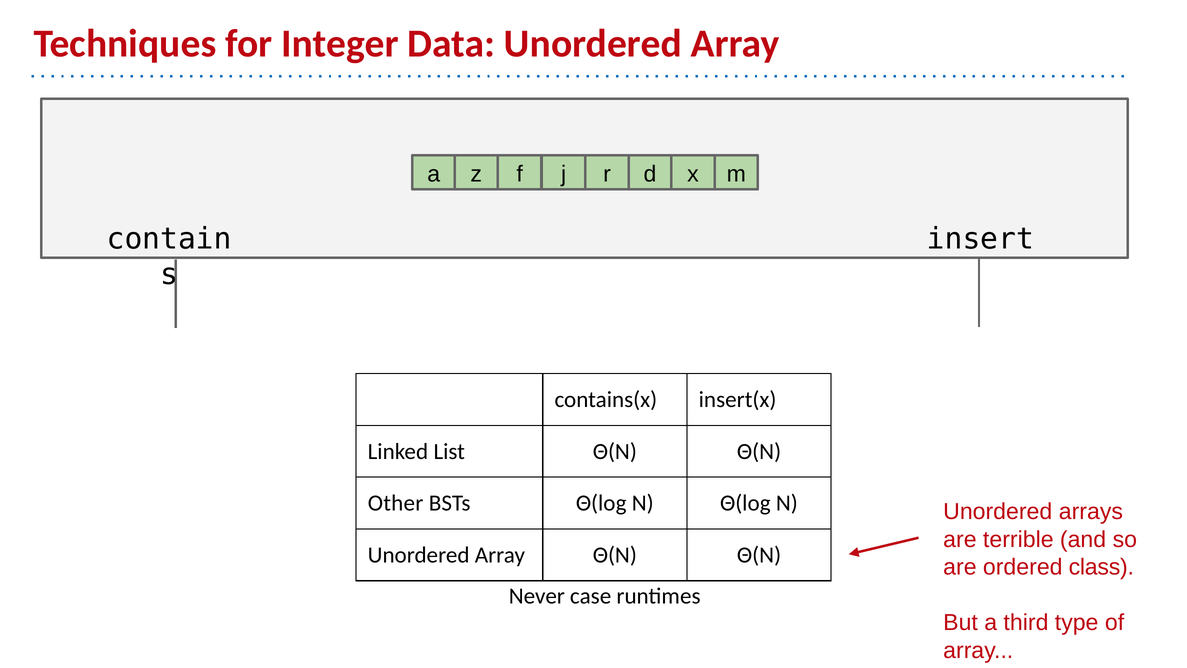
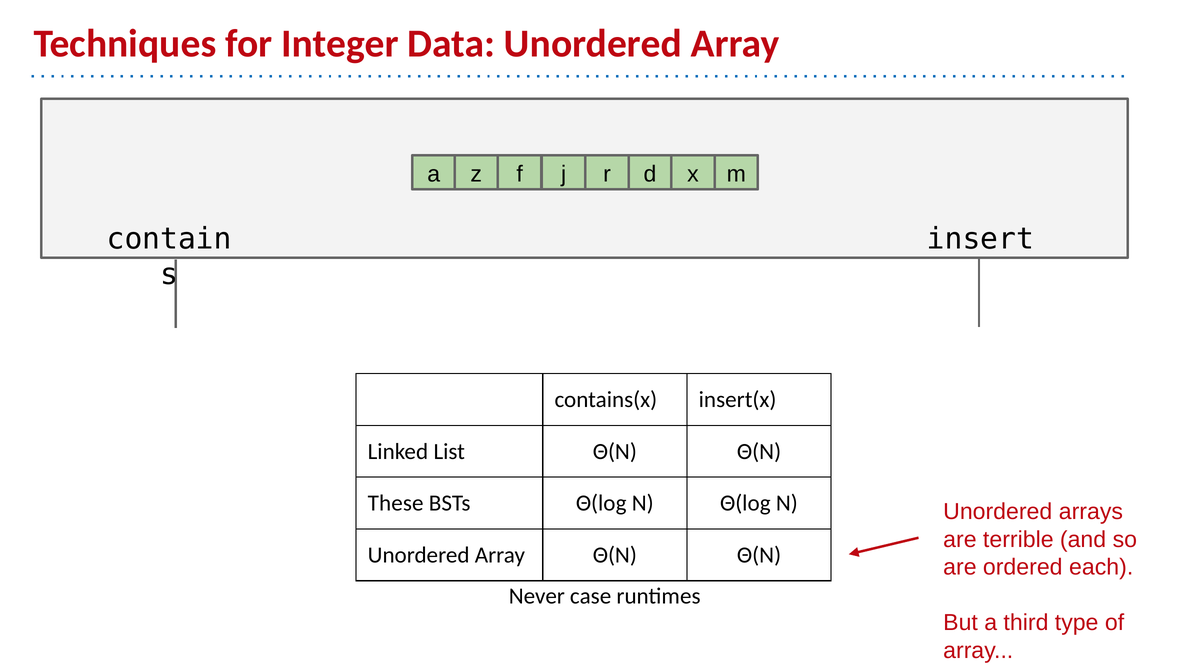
Other: Other -> These (396, 503)
class: class -> each (1101, 567)
